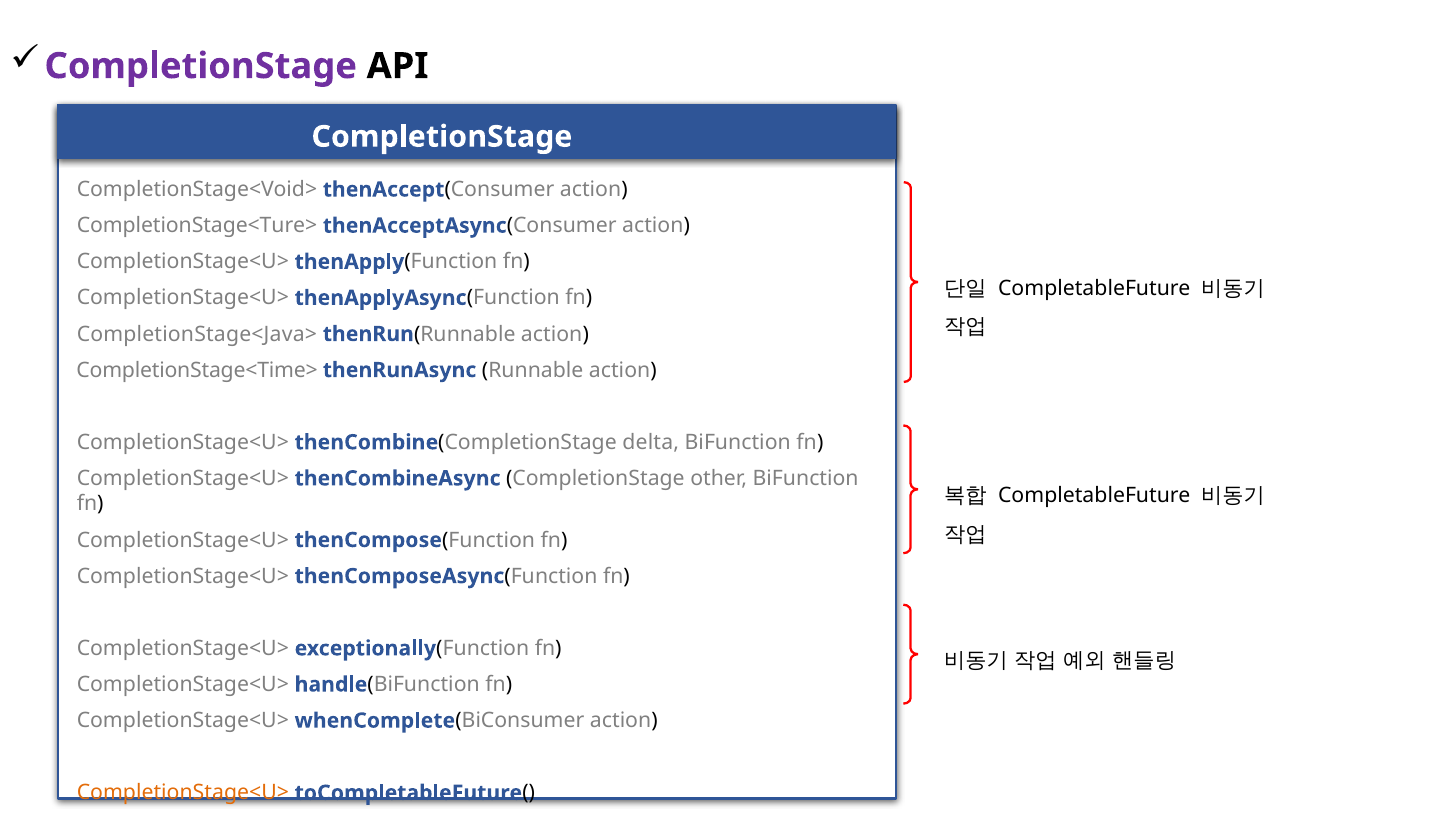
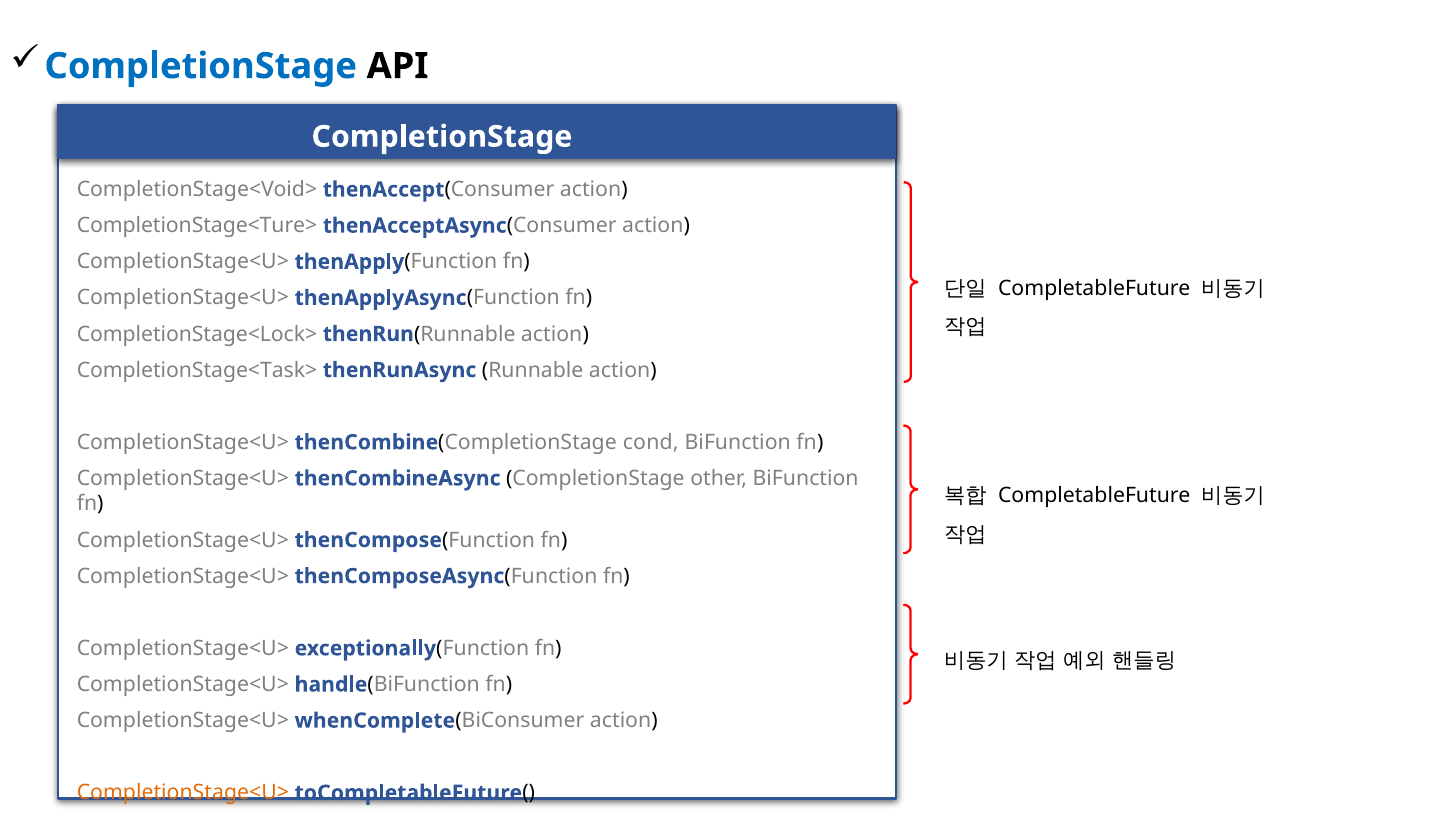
CompletionStage colour: purple -> blue (201, 66)
CompletionStage<Java>: CompletionStage<Java> -> CompletionStage<Lock> (197, 334)
CompletionStage<Time>: CompletionStage<Time> -> CompletionStage<Task> (197, 370)
delta: delta -> cond (651, 442)
